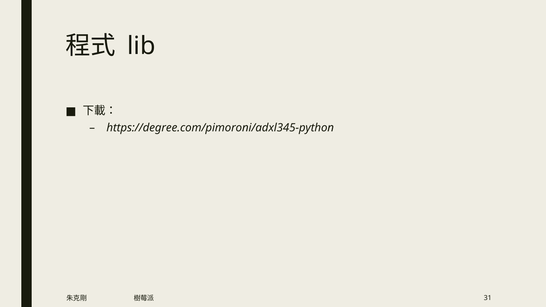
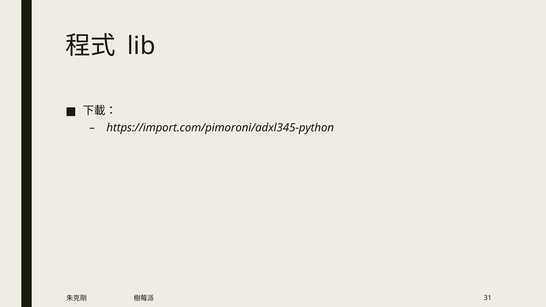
https://degree.com/pimoroni/adxl345-python: https://degree.com/pimoroni/adxl345-python -> https://import.com/pimoroni/adxl345-python (220, 128)
